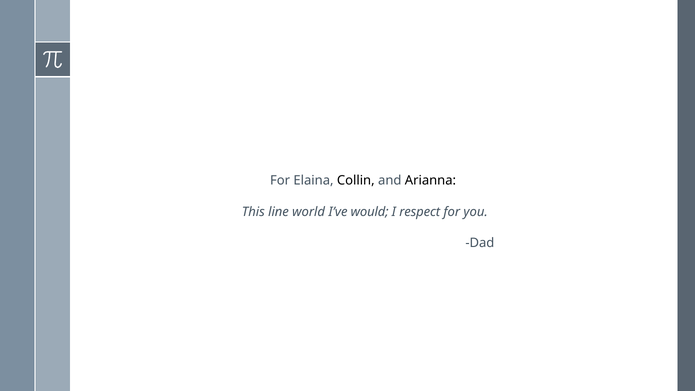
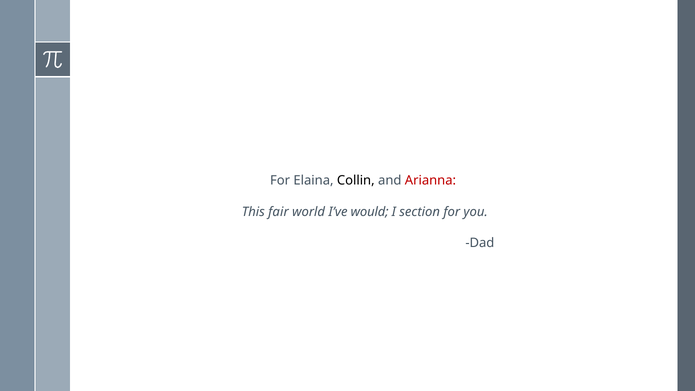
Arianna colour: black -> red (430, 180)
line: line -> fair (278, 212)
respect: respect -> section (420, 212)
